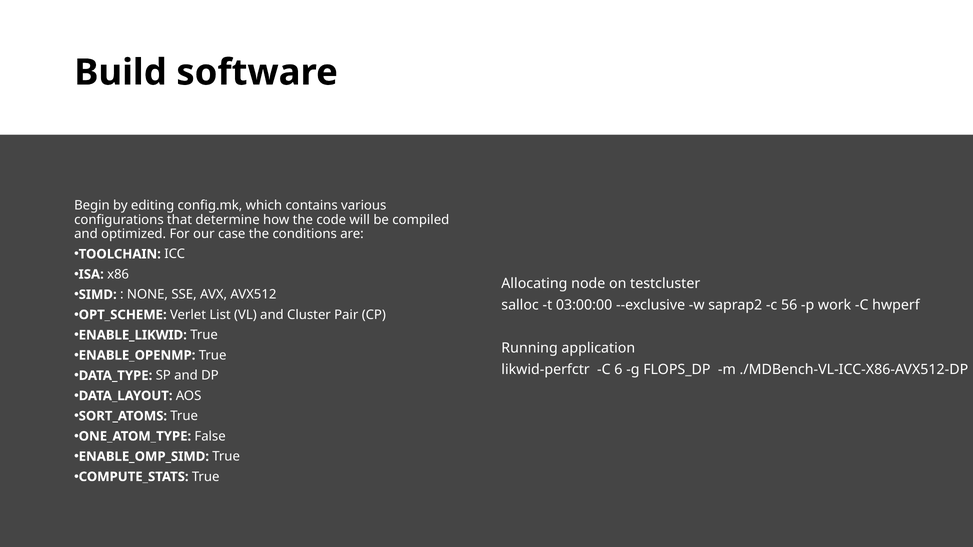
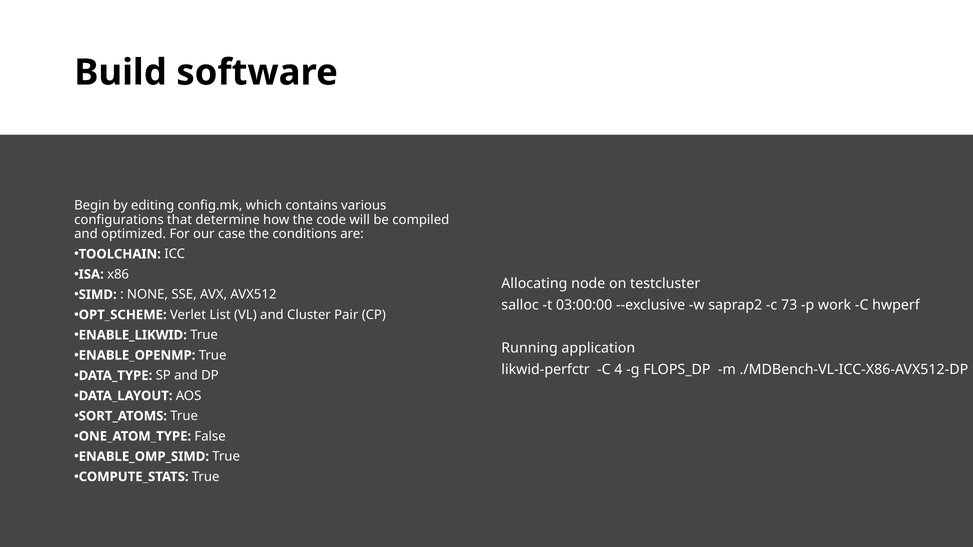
56: 56 -> 73 (789, 305)
6: 6 -> 4 (618, 370)
